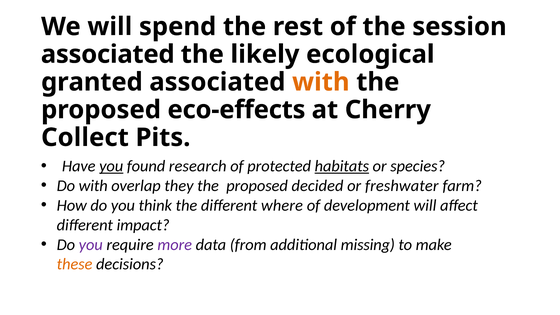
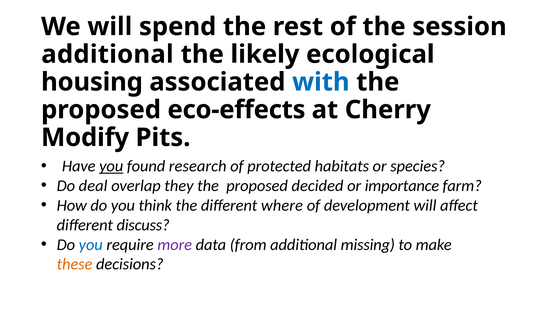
associated: associated -> additional (107, 54)
granted: granted -> housing (92, 82)
with colour: orange -> blue (321, 82)
Collect: Collect -> Modify (85, 137)
habitats underline: present -> none (342, 166)
Do with: with -> deal (93, 186)
freshwater: freshwater -> importance (402, 186)
impact: impact -> discuss (143, 225)
you colour: purple -> blue (91, 245)
